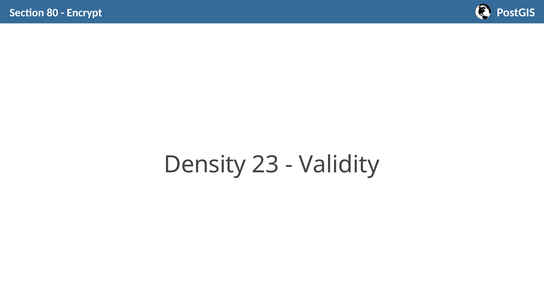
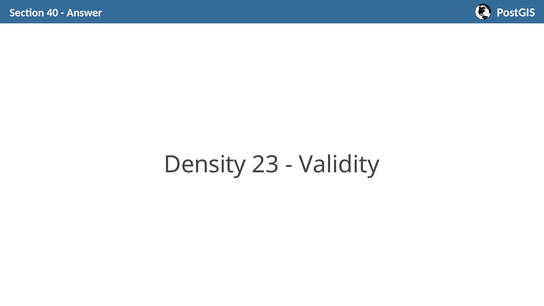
80: 80 -> 40 (52, 13)
Encrypt: Encrypt -> Answer (84, 13)
